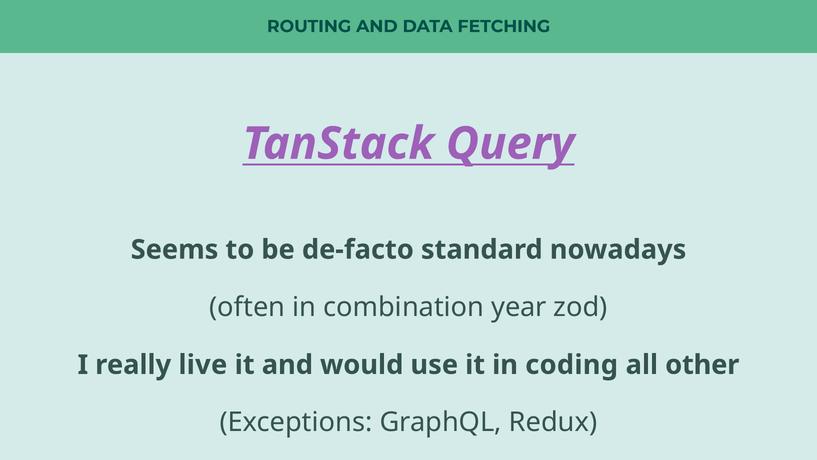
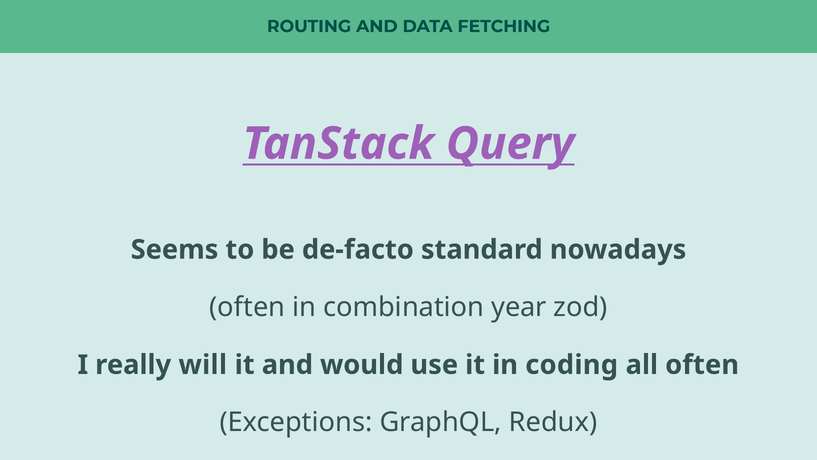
live: live -> will (203, 365)
all other: other -> often (702, 365)
